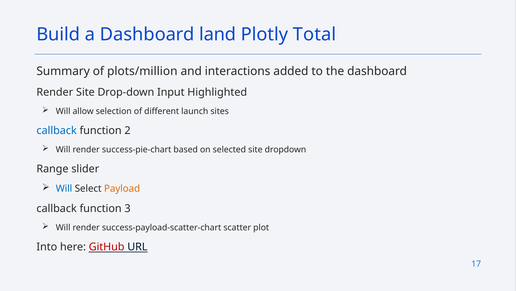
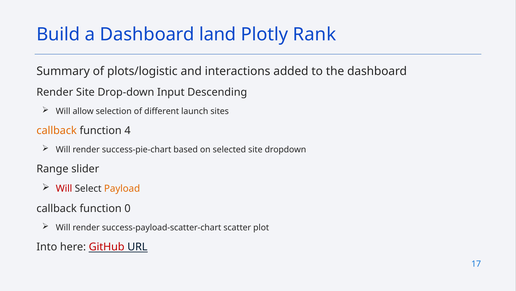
Total: Total -> Rank (315, 34)
plots/million: plots/million -> plots/logistic (142, 71)
Highlighted: Highlighted -> Descending (217, 92)
callback colour: blue -> orange (57, 130)
2: 2 -> 4 (128, 130)
Will colour: blue -> red (64, 188)
3: 3 -> 0 (128, 208)
